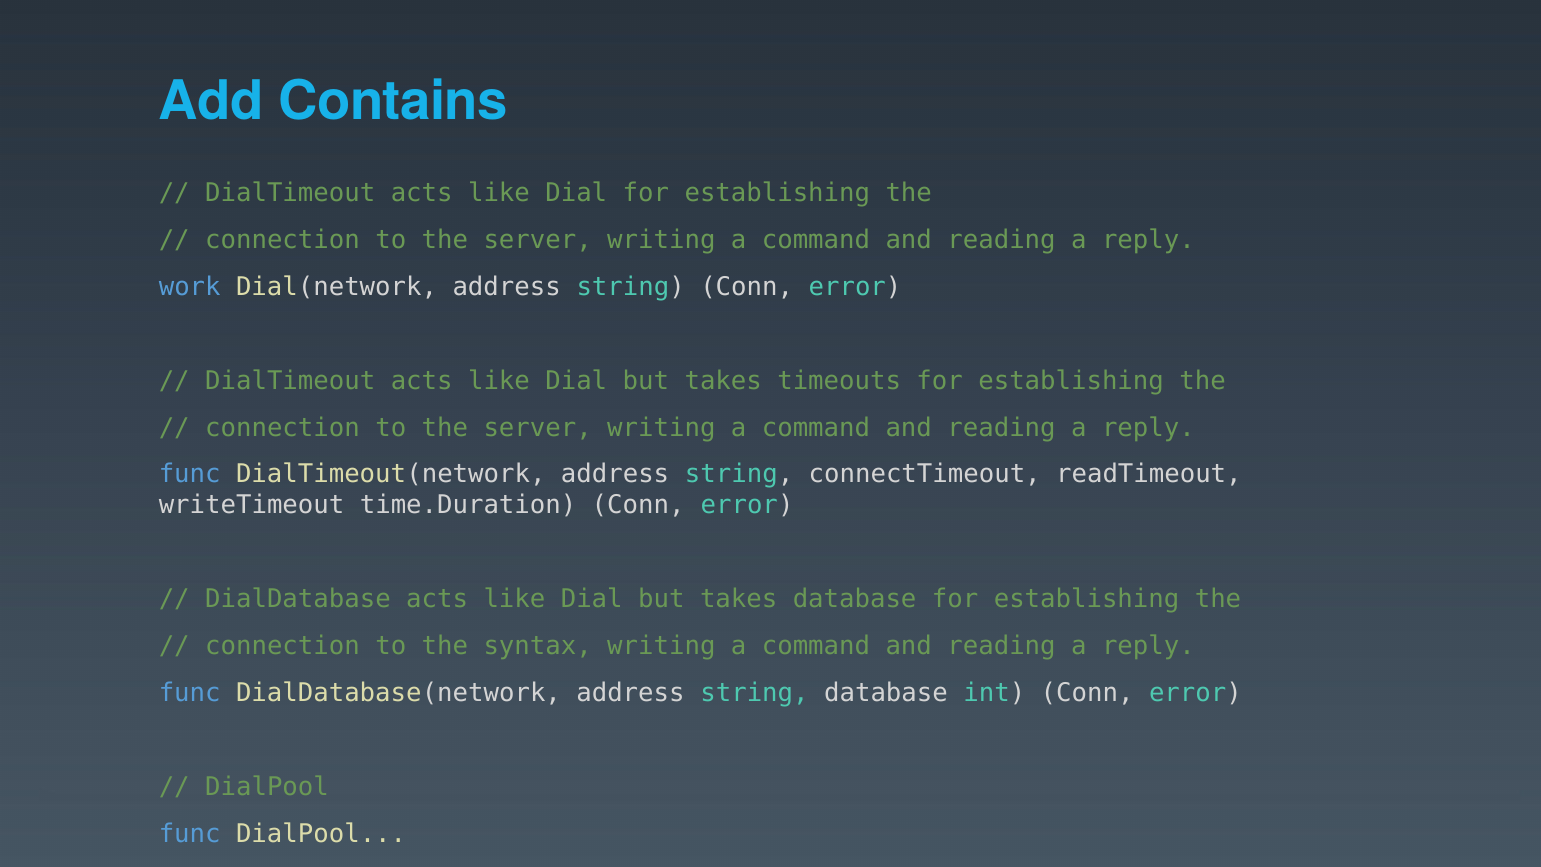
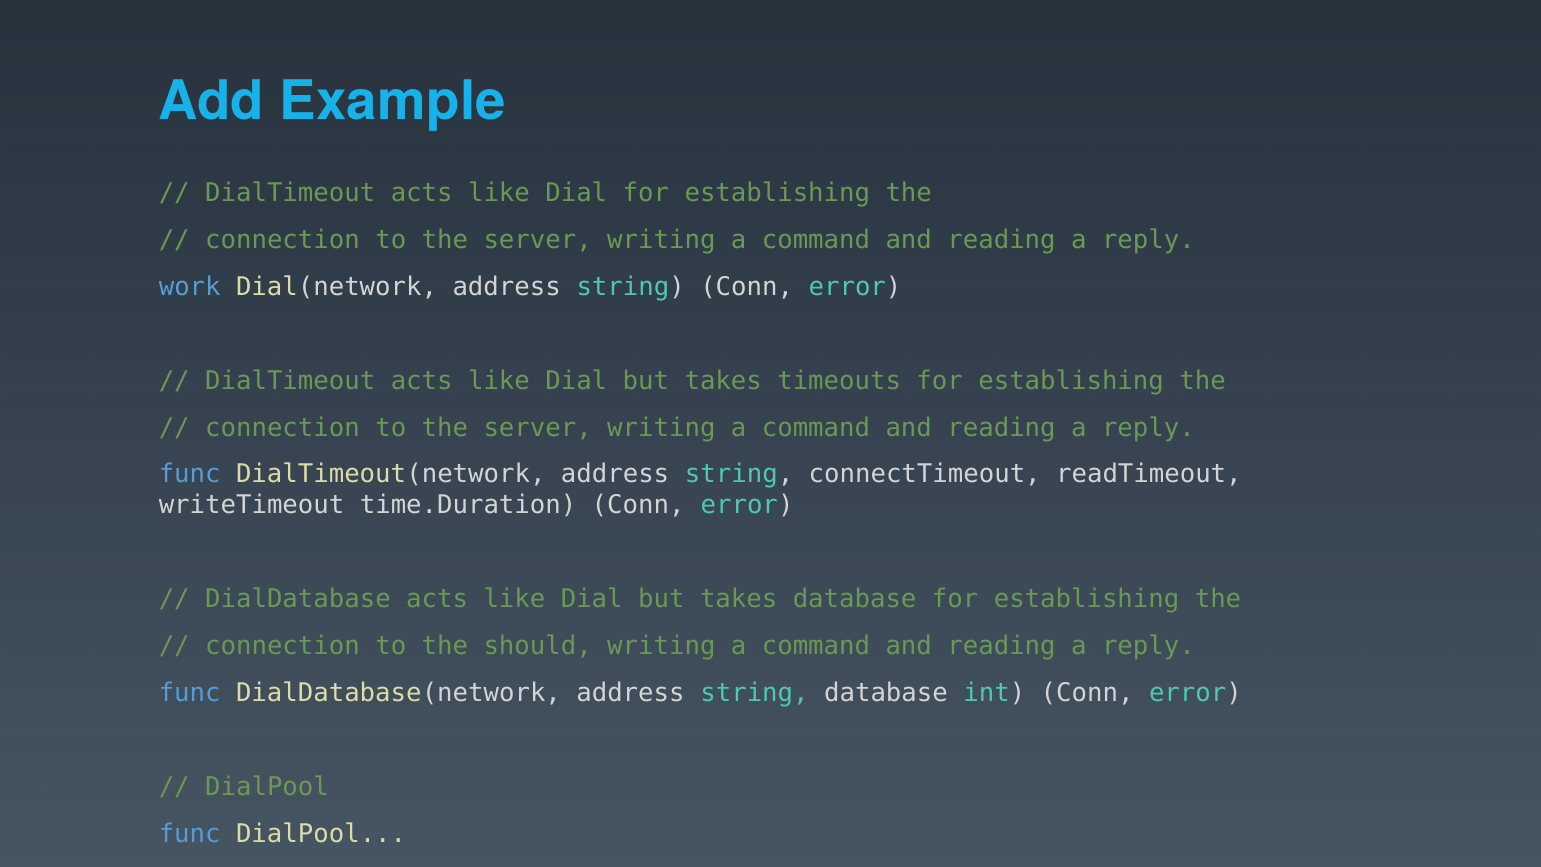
Contains: Contains -> Example (393, 102)
syntax: syntax -> should (538, 646)
